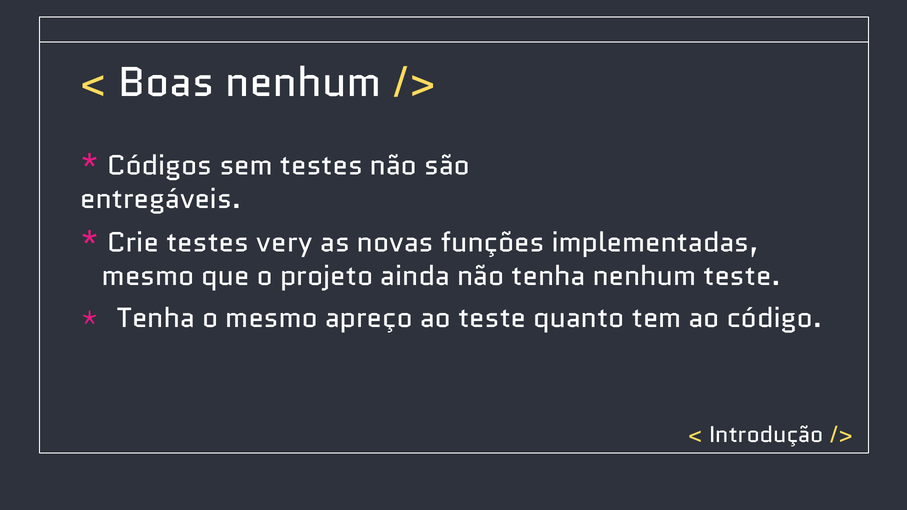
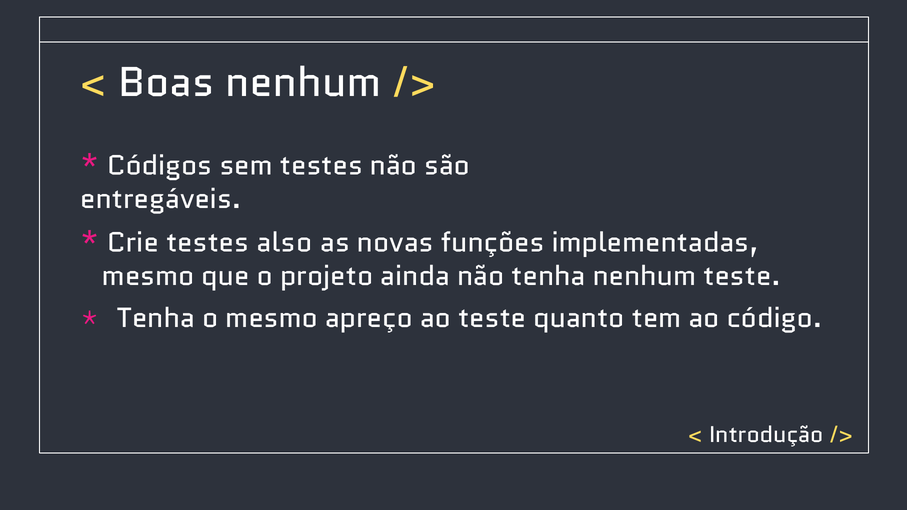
very: very -> also (284, 242)
